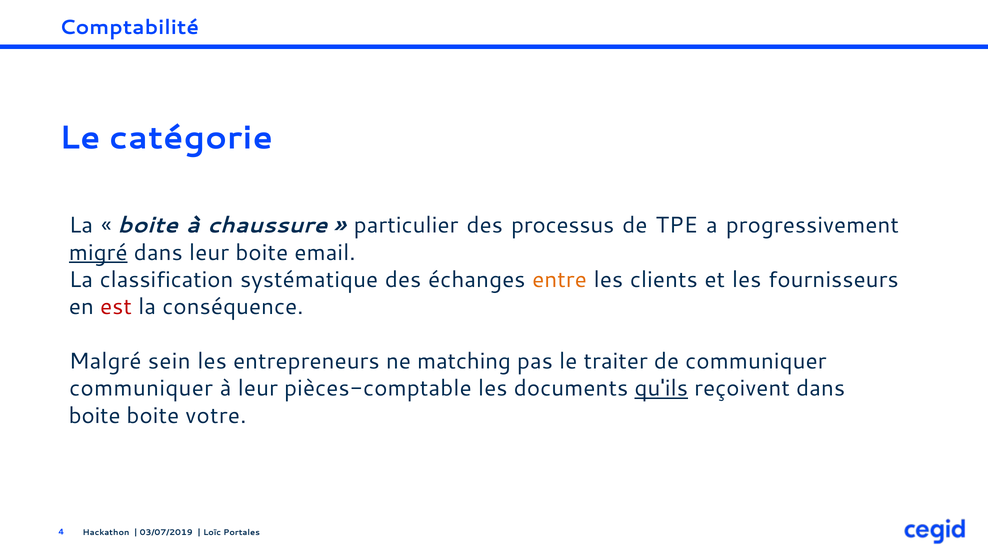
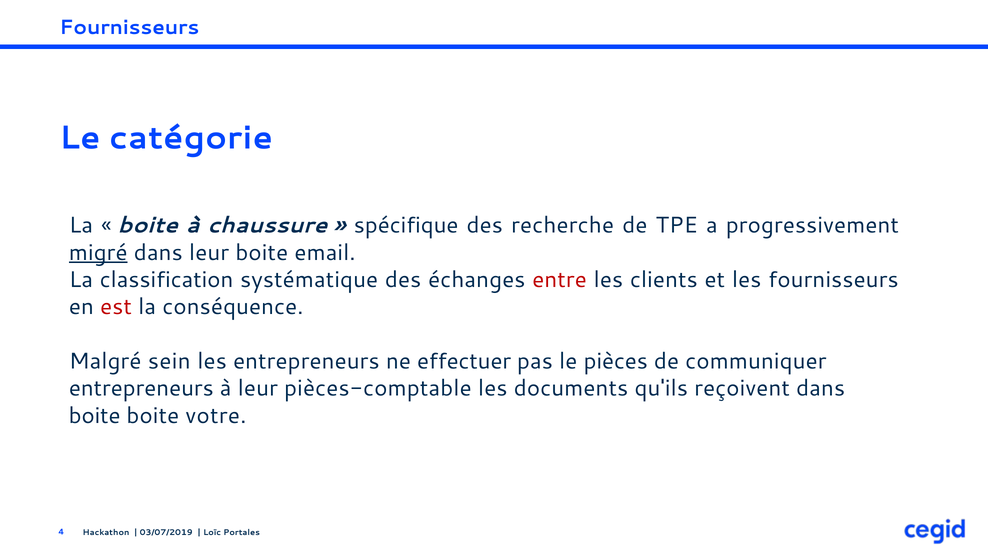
Comptabilité: Comptabilité -> Fournisseurs (129, 27)
particulier: particulier -> spécifique (406, 225)
processus: processus -> recherche (563, 225)
entre colour: orange -> red (560, 280)
matching: matching -> effectuer (464, 361)
traiter: traiter -> pièces (616, 361)
communiquer: communiquer -> entrepreneurs (141, 388)
qu'ils underline: present -> none (661, 388)
